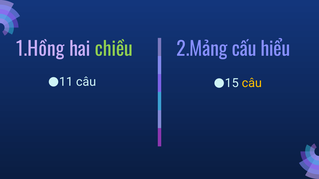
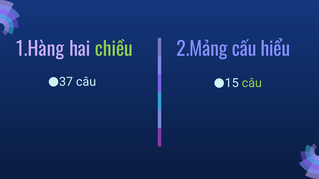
1.Hồng: 1.Hồng -> 1.Hàng (40, 49)
11: 11 -> 37 (66, 82)
câu colour: yellow -> light green (252, 83)
